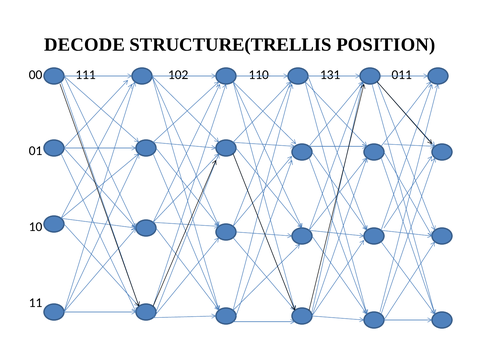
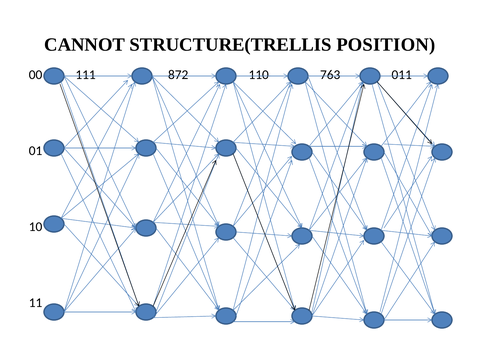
DECODE: DECODE -> CANNOT (85, 45)
102: 102 -> 872 (178, 75)
131: 131 -> 763 (330, 75)
